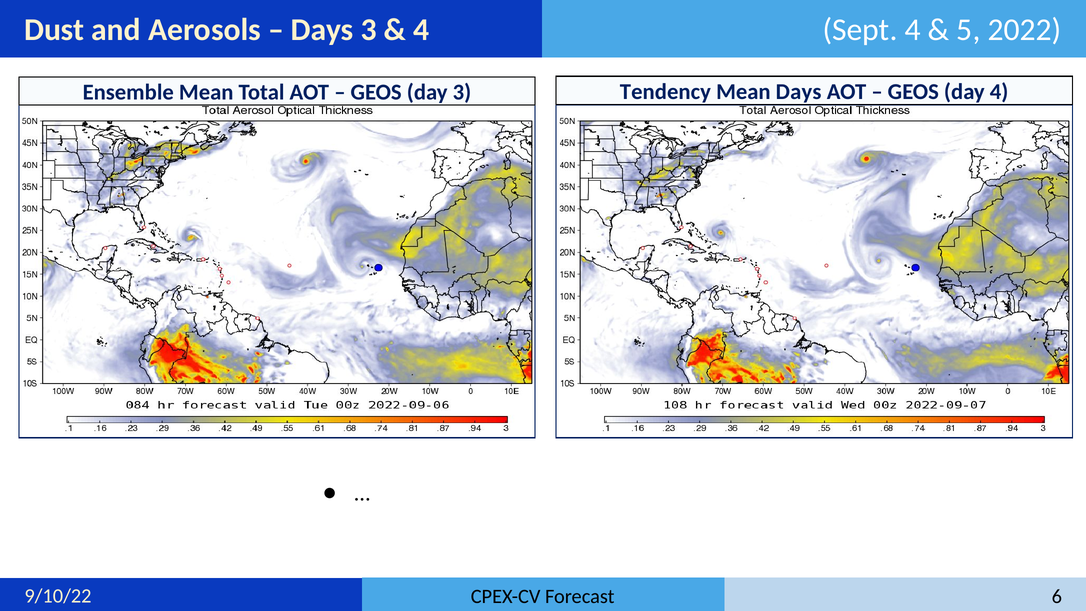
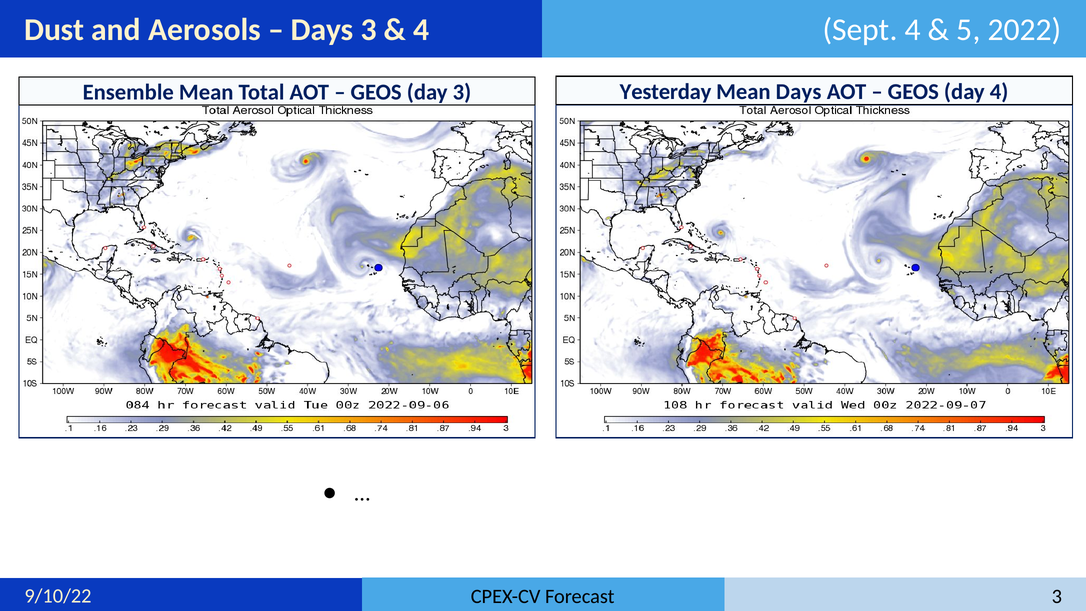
Tendency: Tendency -> Yesterday (666, 92)
Forecast 6: 6 -> 3 (1057, 596)
